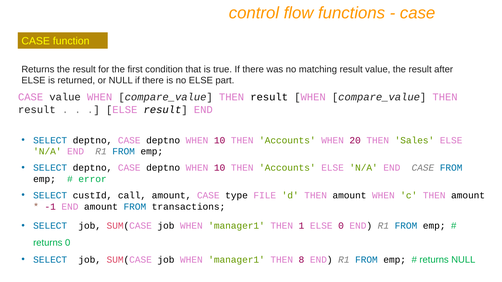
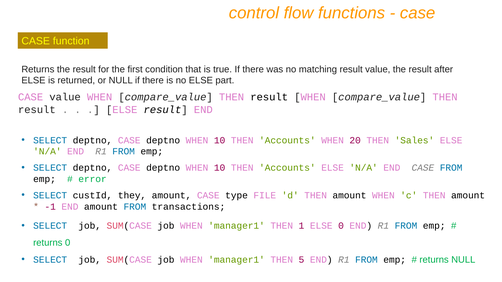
call: call -> they (132, 196)
8: 8 -> 5 (301, 260)
